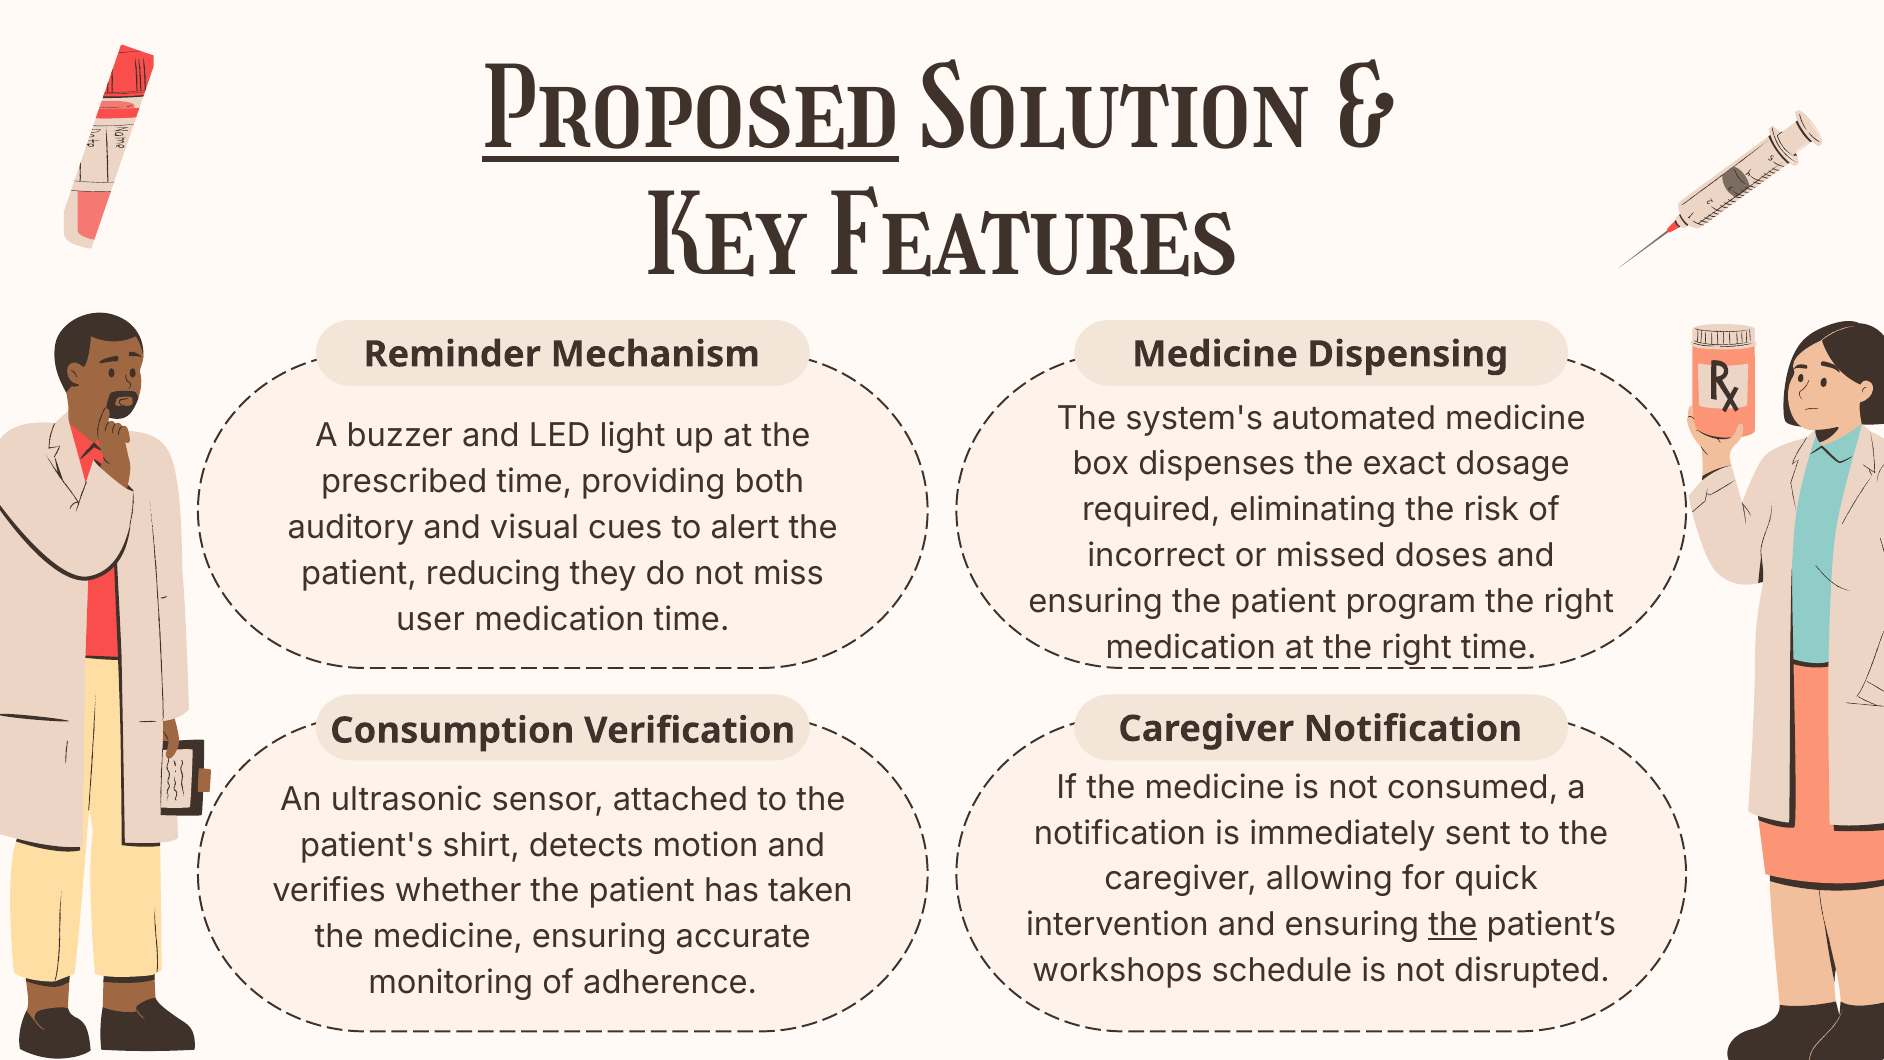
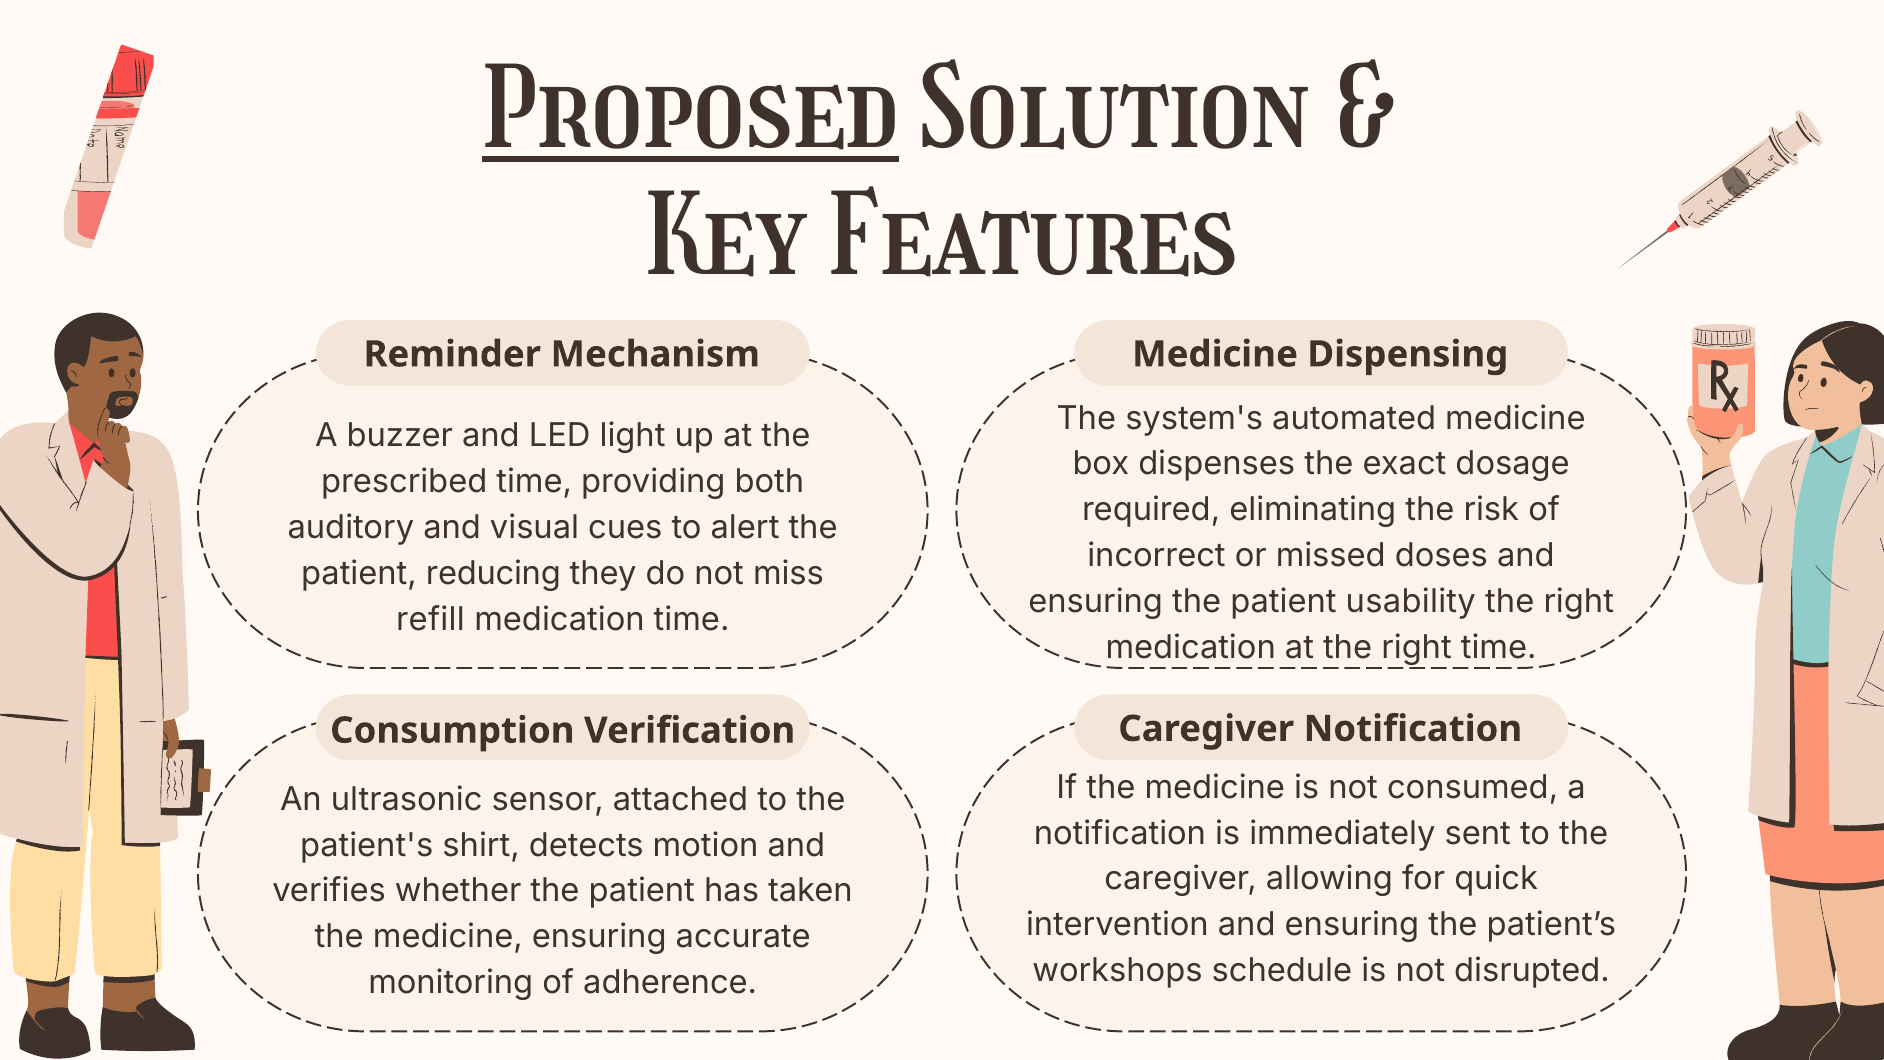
program: program -> usability (1411, 601)
user: user -> refill (430, 619)
the underline: present -> none (1453, 925)
